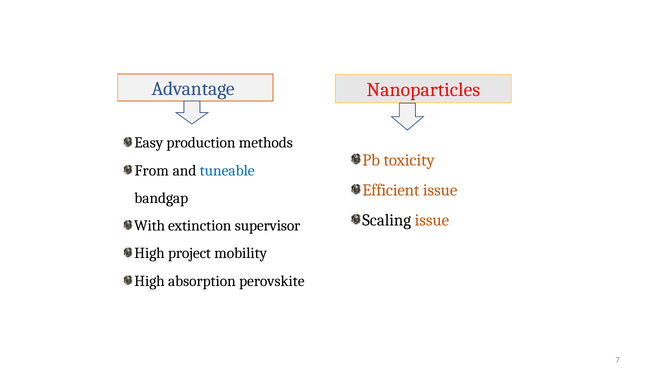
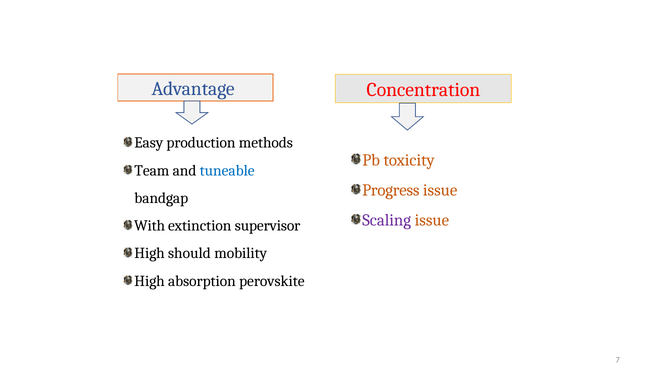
Nanoparticles: Nanoparticles -> Concentration (423, 90)
From: From -> Team (152, 171)
Efficient: Efficient -> Progress (391, 190)
Scaling colour: black -> purple (387, 221)
project: project -> should (189, 254)
